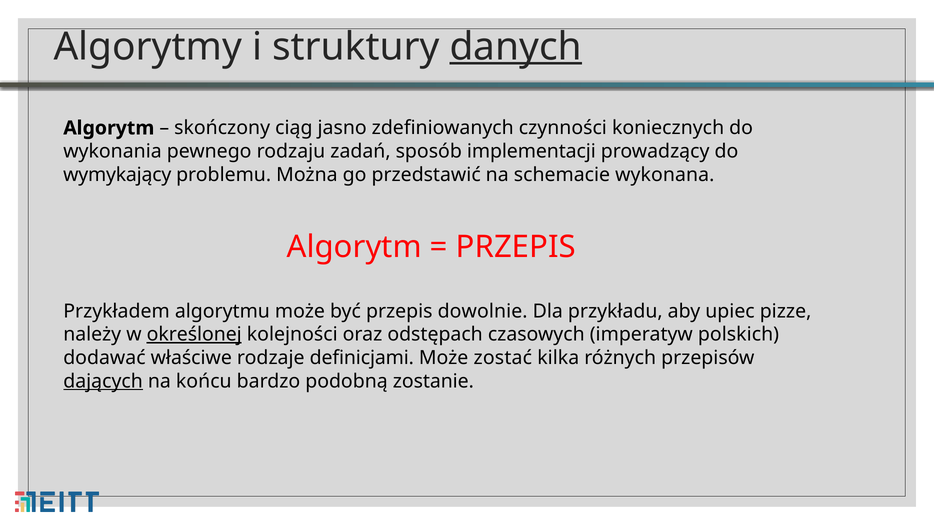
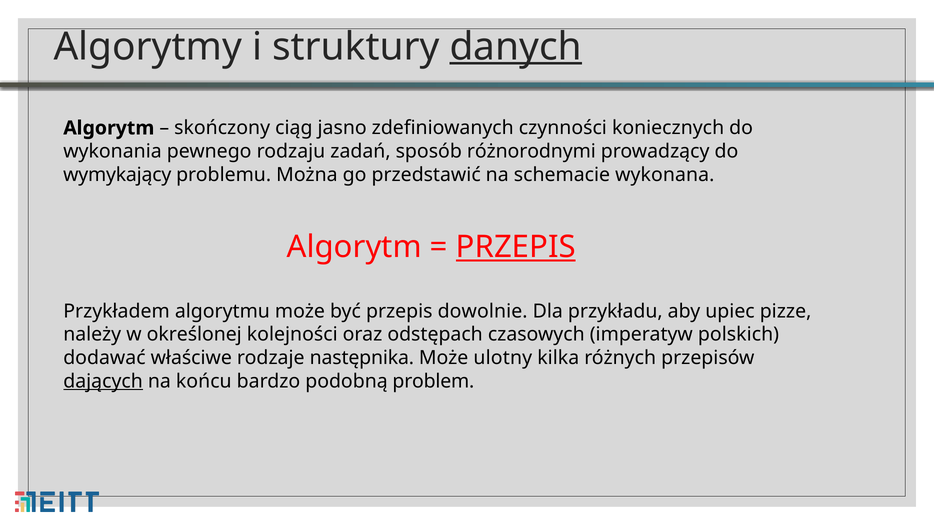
implementacji: implementacji -> różnorodnymi (531, 151)
PRZEPIS underline: none -> present (516, 247)
określonej underline: present -> none (194, 335)
definicjami: definicjami -> następnika (362, 358)
zostać: zostać -> ulotny (503, 358)
zostanie: zostanie -> problem (433, 381)
